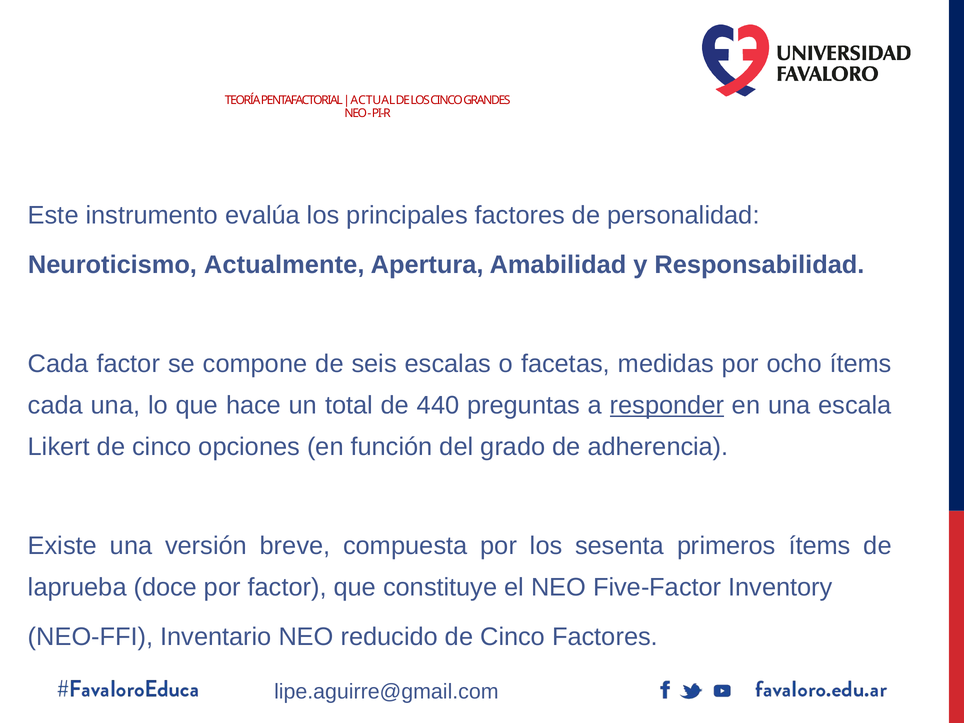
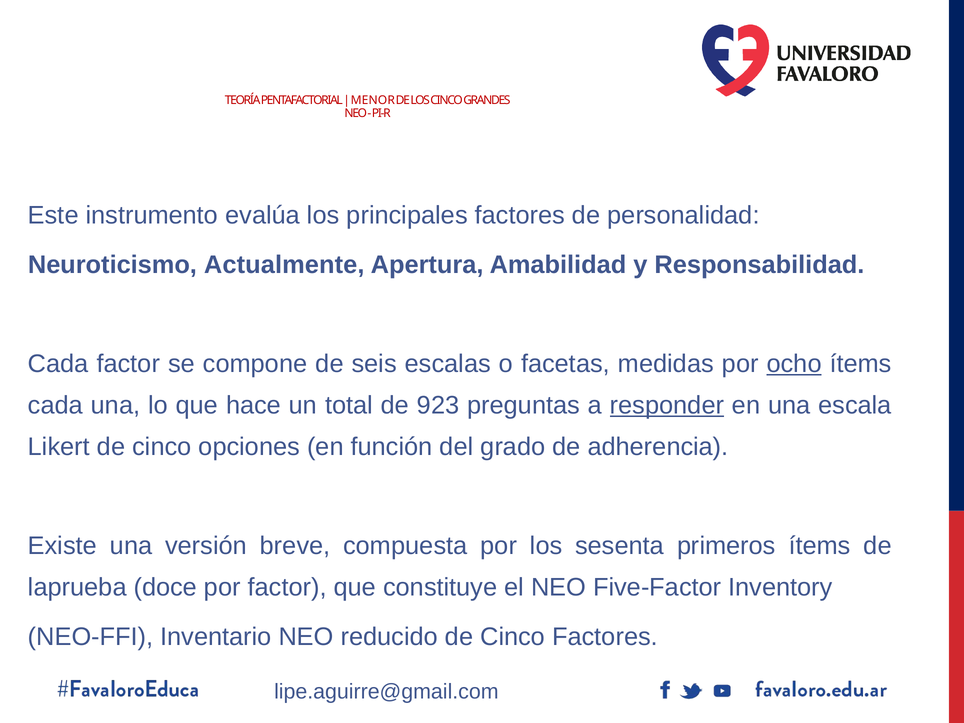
ACTUAL: ACTUAL -> MENOR (373, 100)
ocho underline: none -> present (794, 364)
440: 440 -> 923 (438, 405)
